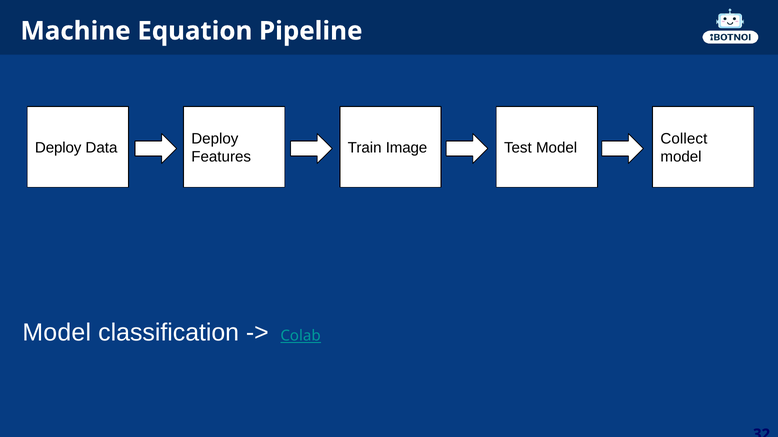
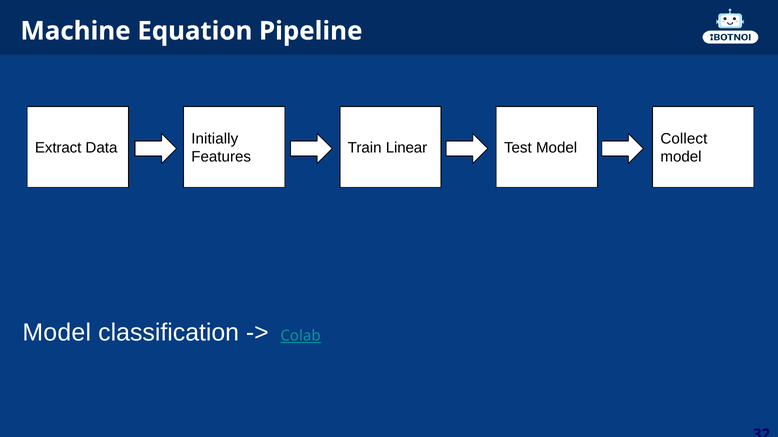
Deploy: Deploy -> Initially (215, 139)
Deploy: Deploy -> Extract (58, 148)
Image: Image -> Linear (406, 148)
